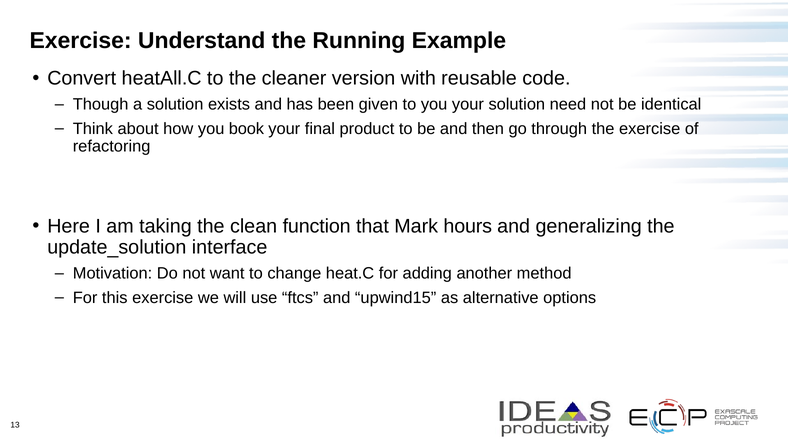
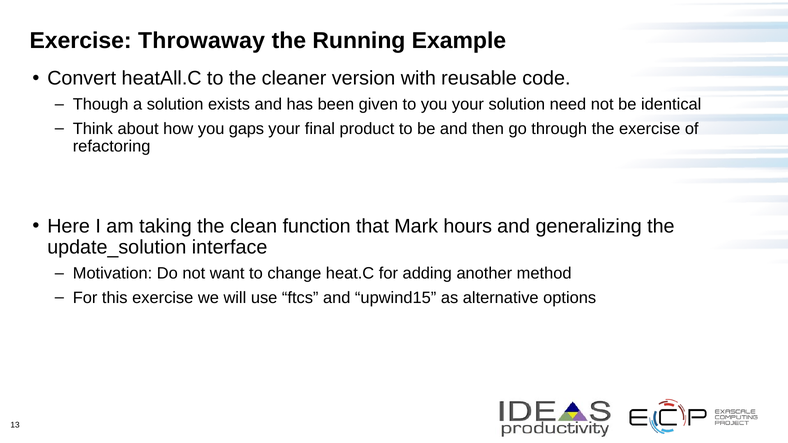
Understand: Understand -> Throwaway (202, 41)
book: book -> gaps (246, 129)
